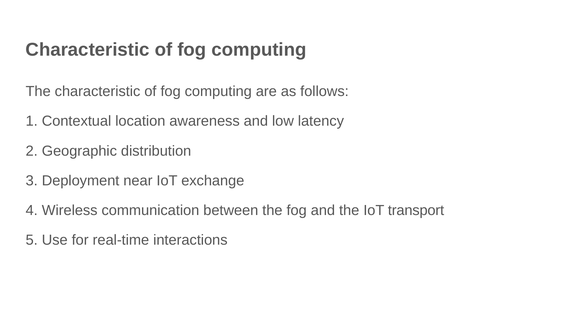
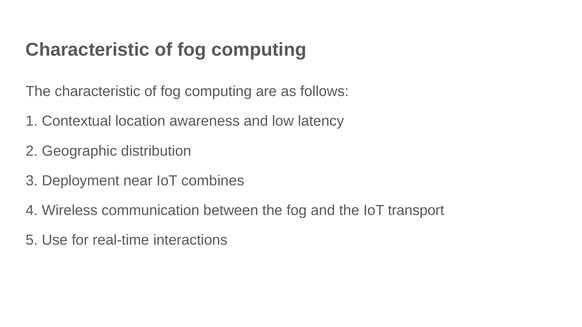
exchange: exchange -> combines (213, 181)
